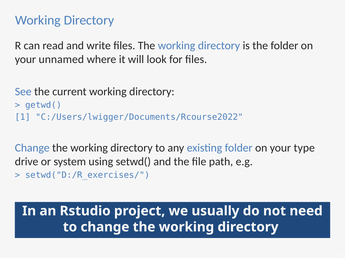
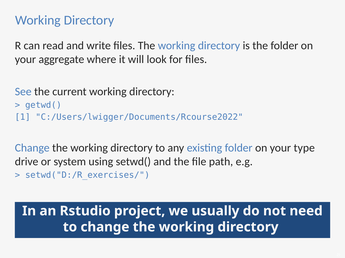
unnamed: unnamed -> aggregate (61, 60)
